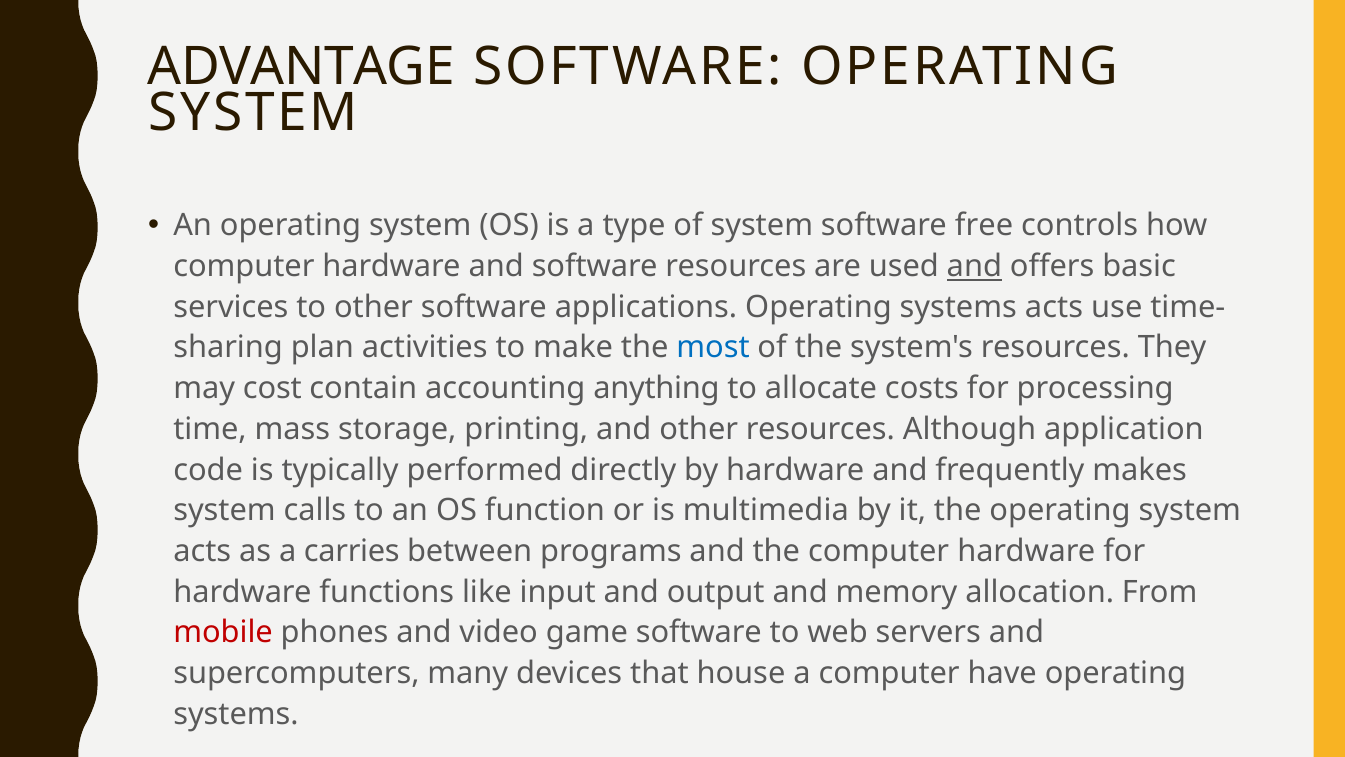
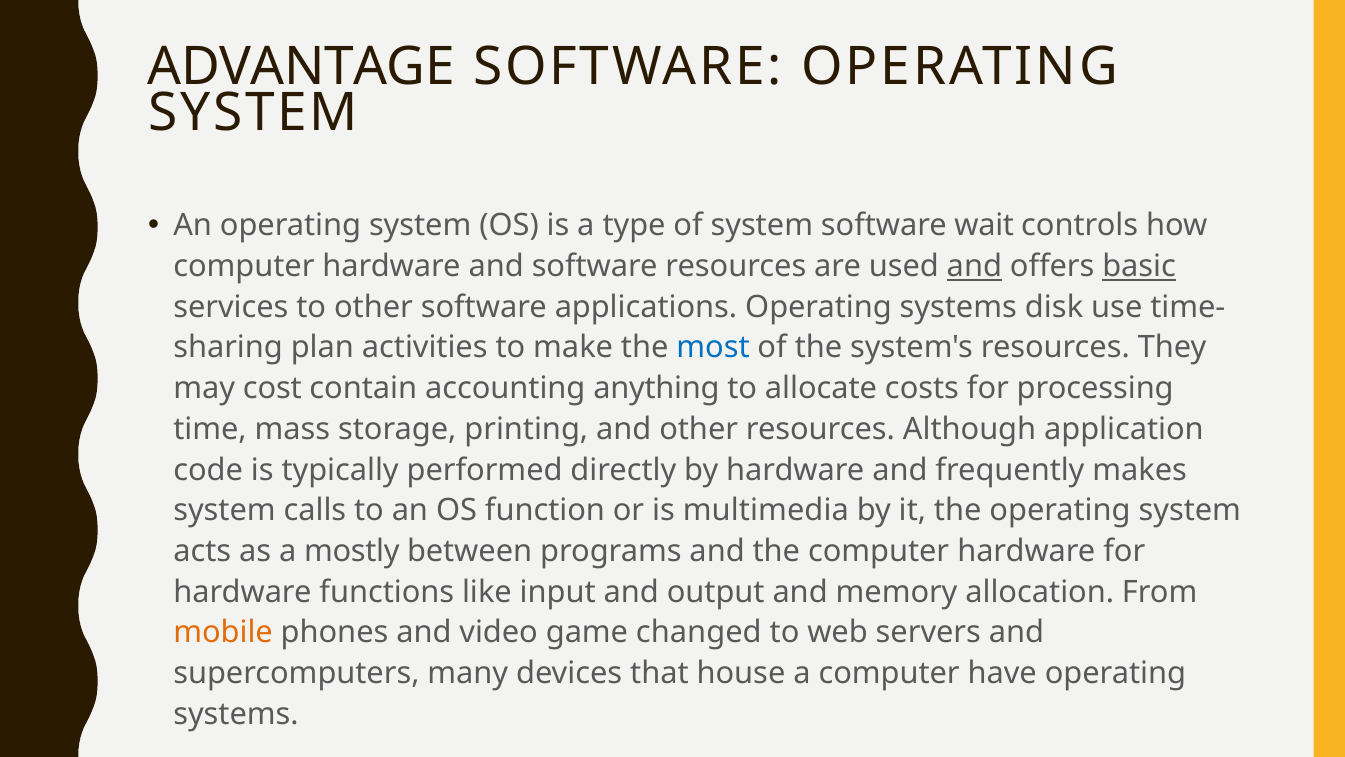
free: free -> wait (984, 226)
basic underline: none -> present (1139, 266)
systems acts: acts -> disk (1054, 307)
carries: carries -> mostly (352, 551)
mobile colour: red -> orange (223, 632)
game software: software -> changed (699, 632)
